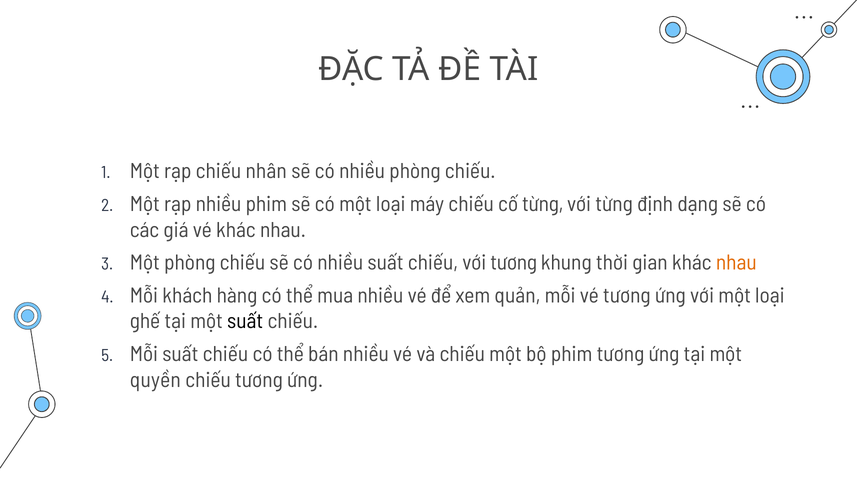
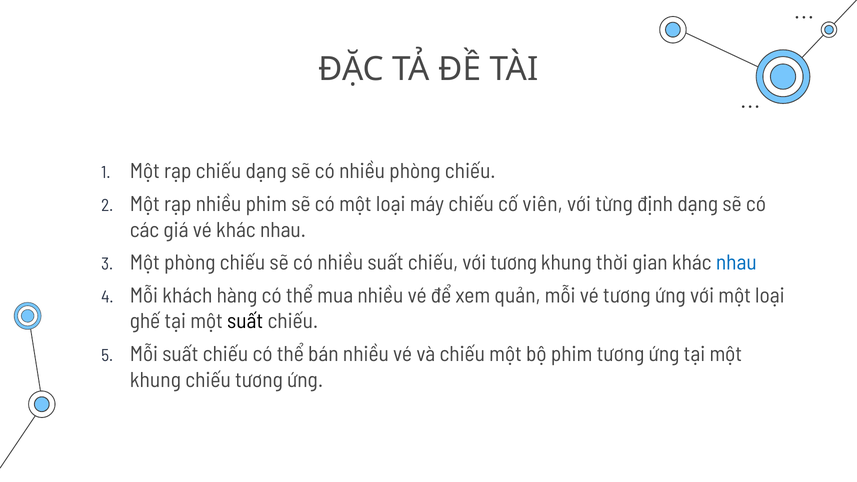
chiếu nhân: nhân -> dạng (266, 171)
cố từng: từng -> viên (543, 204)
nhau colour: orange -> blue (736, 263)
quyền: quyền -> khung (155, 380)
